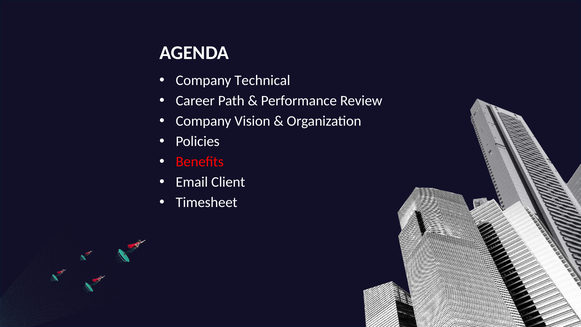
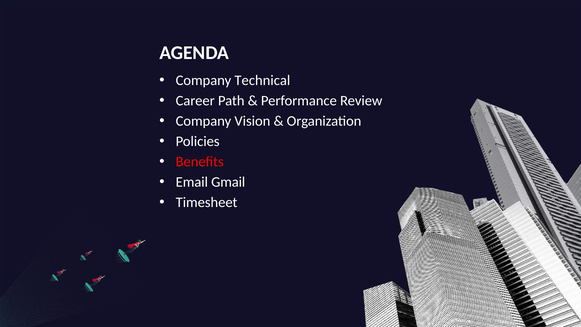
Client: Client -> Gmail (228, 182)
